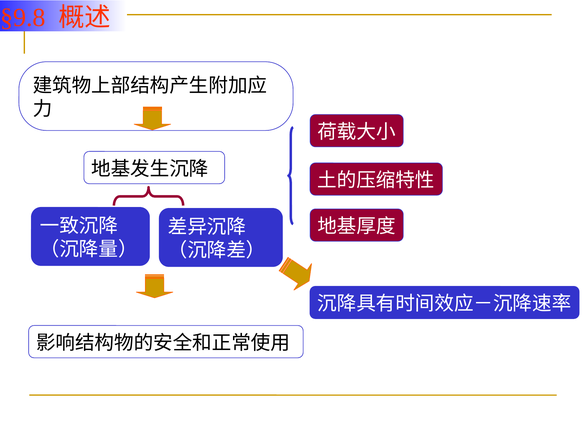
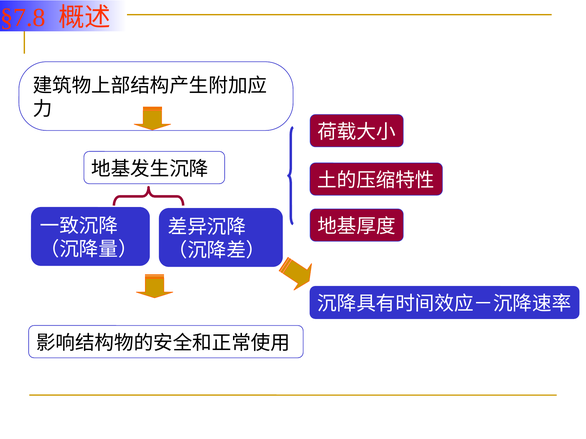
§9.8: §9.8 -> §7.8 (23, 18)
